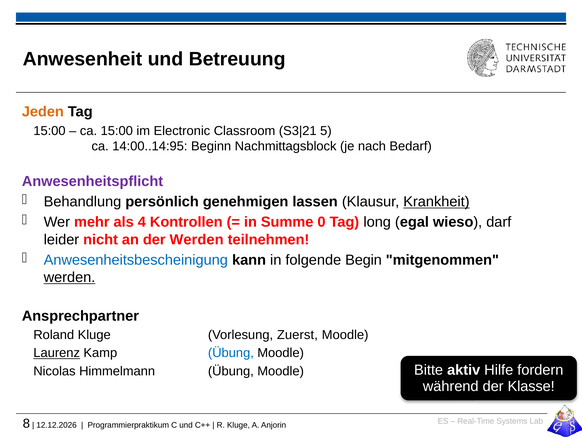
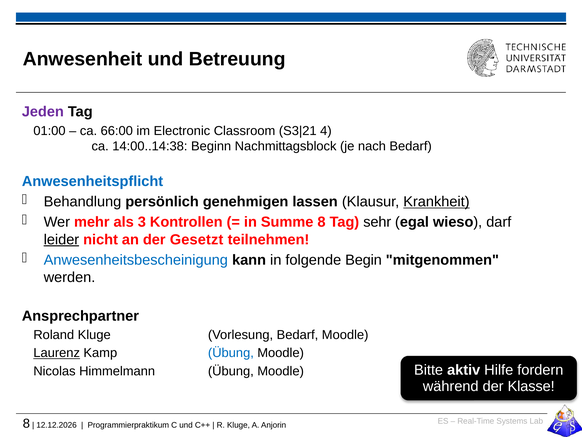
Jeden colour: orange -> purple (43, 112)
15:00: 15:00 -> 01:00 (49, 131)
ca 15:00: 15:00 -> 66:00 (117, 131)
5: 5 -> 4 (326, 131)
14:00..14:95: 14:00..14:95 -> 14:00..14:38 (150, 146)
Anwesenheitspflicht colour: purple -> blue (92, 181)
4: 4 -> 3 (142, 222)
Summe 0: 0 -> 8 (322, 222)
long: long -> sehr (377, 222)
leider underline: none -> present (61, 239)
der Werden: Werden -> Gesetzt (197, 239)
werden underline: present -> none (70, 277)
Vorlesung Zuerst: Zuerst -> Bedarf (297, 335)
